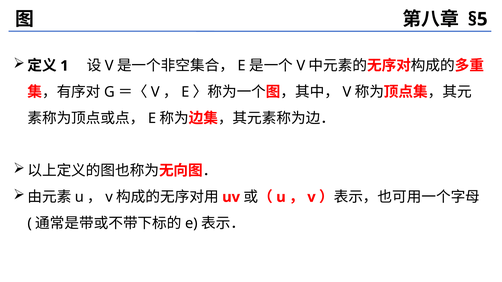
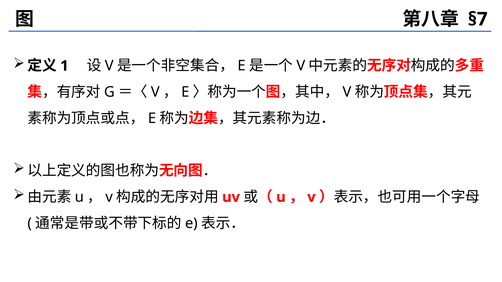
§5: §5 -> §7 (478, 19)
